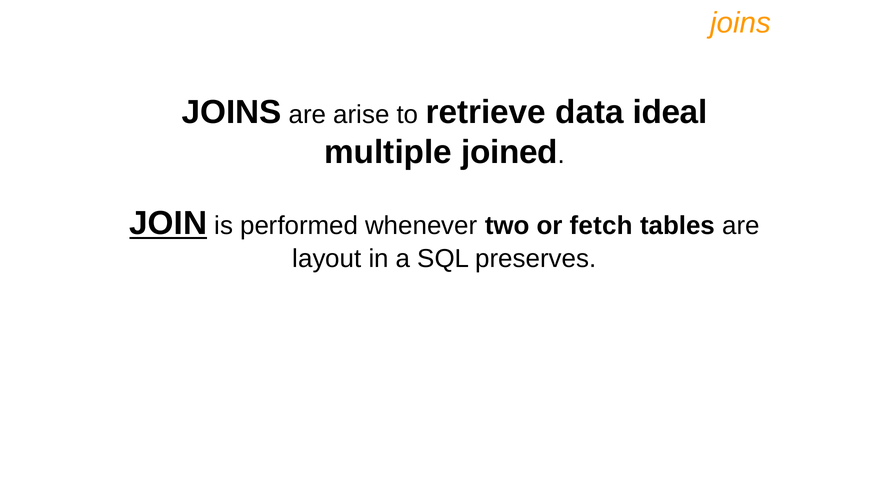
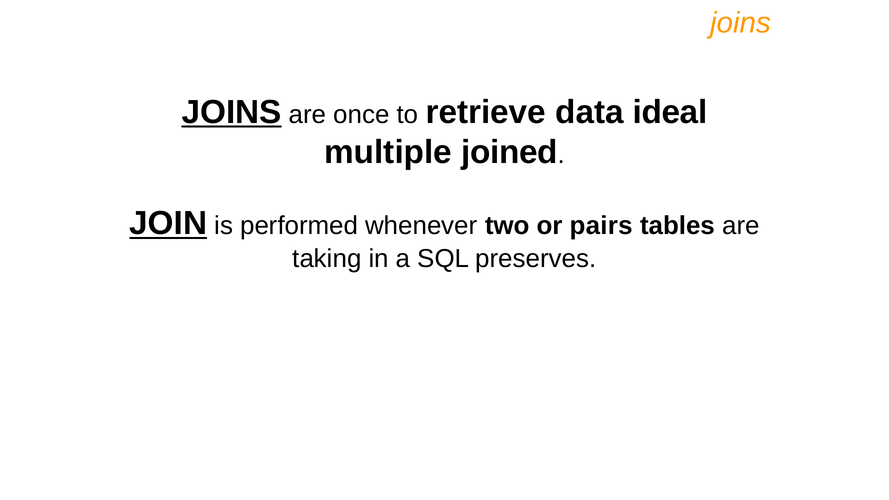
JOINS underline: none -> present (232, 112)
arise: arise -> once (362, 115)
fetch: fetch -> pairs (601, 226)
layout: layout -> taking (327, 259)
